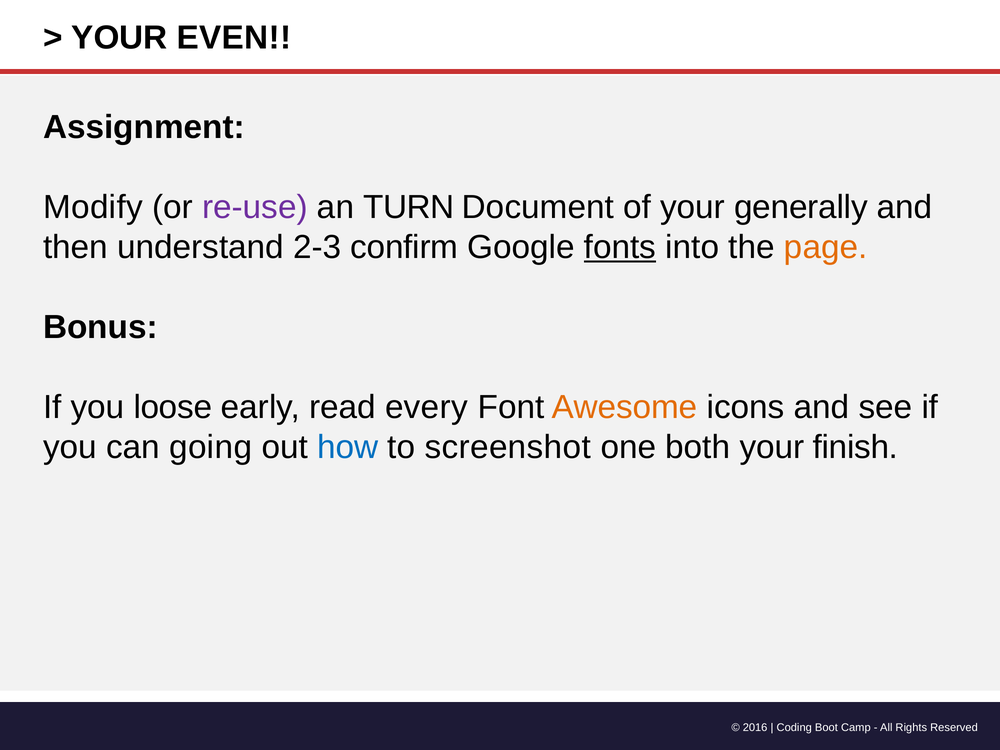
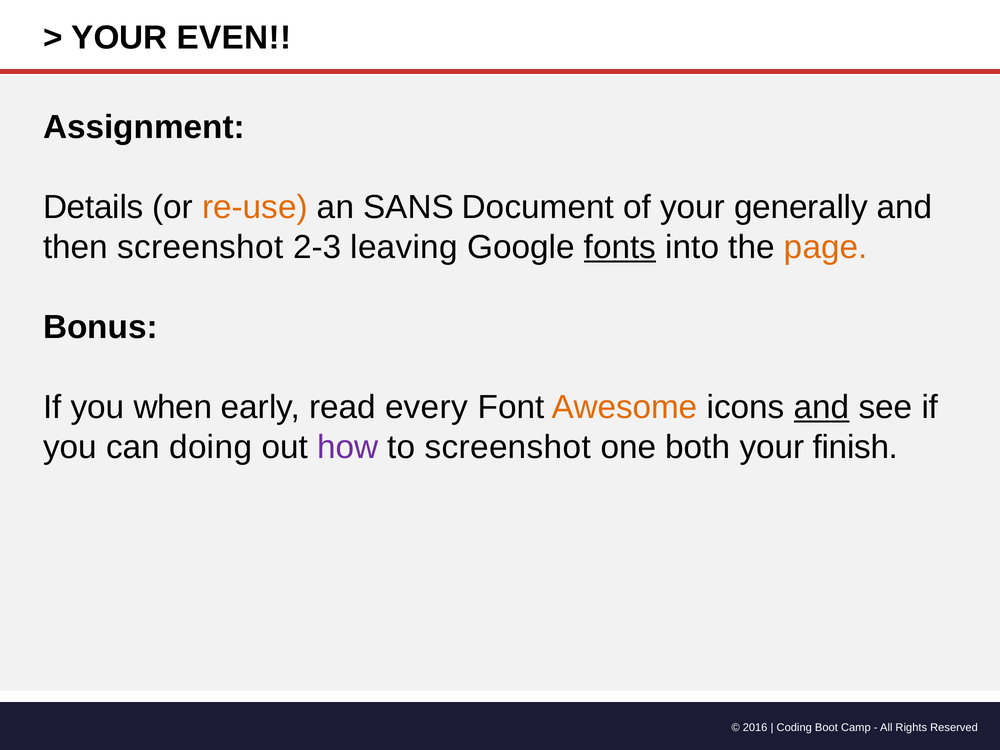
Modify: Modify -> Details (93, 207)
re-use colour: purple -> orange (255, 207)
TURN: TURN -> SANS (409, 207)
then understand: understand -> screenshot (200, 247)
confirm: confirm -> leaving (404, 247)
loose: loose -> when (173, 407)
and underline: none -> present (822, 407)
going: going -> doing (211, 447)
how colour: blue -> purple (348, 447)
